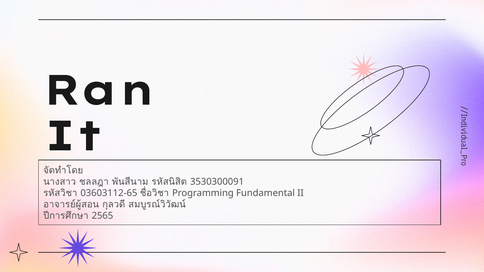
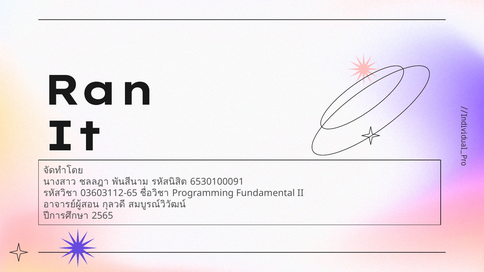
3530300091: 3530300091 -> 6530100091 (217, 182)
